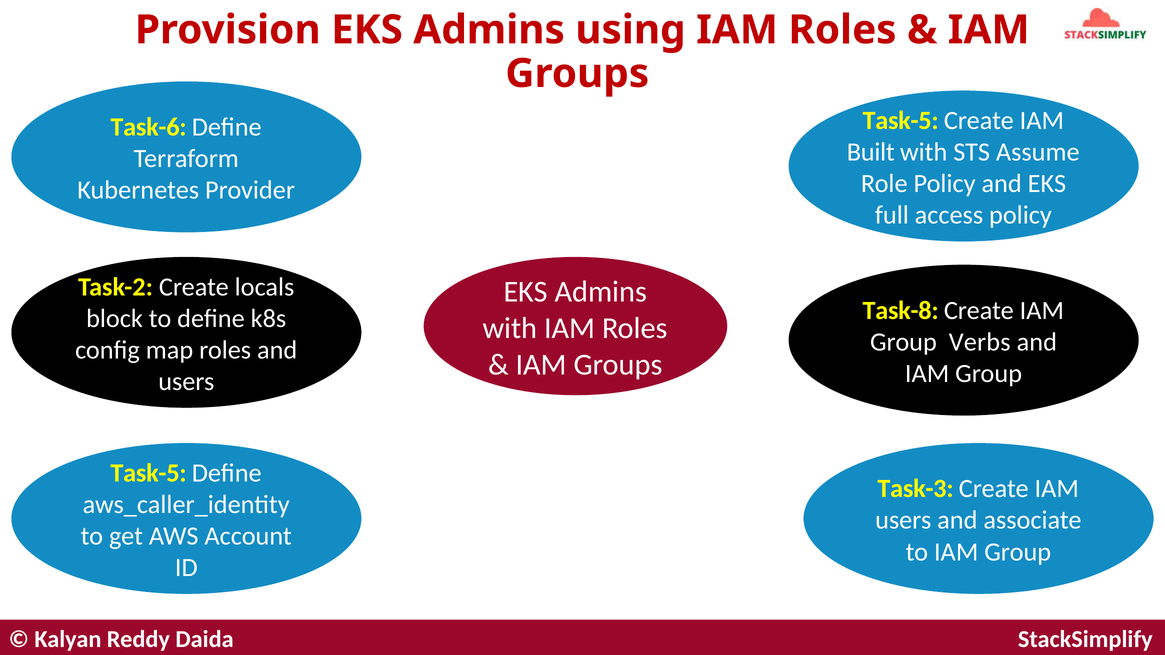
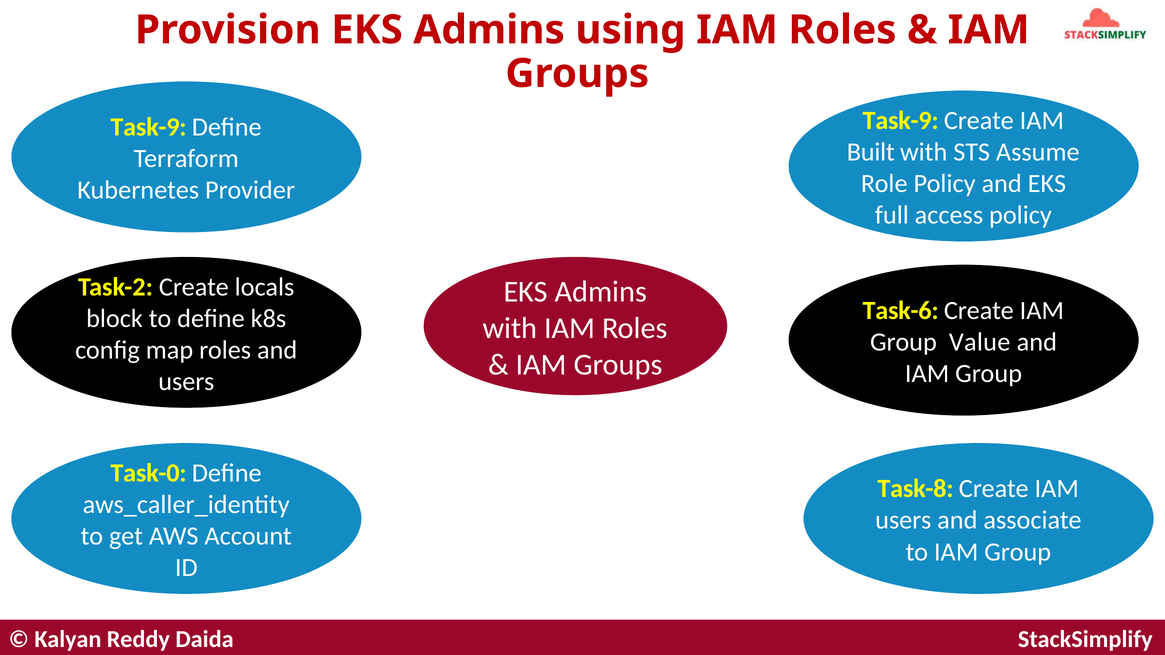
Task-5: Task-5 -> Task-9 (901, 121)
Task-6: Task-6 -> Task-9 (149, 127)
Task-8: Task-8 -> Task-6 (901, 311)
Verbs: Verbs -> Value (980, 342)
Task-5: Task-5 -> Task-0 (149, 473)
Task-3: Task-3 -> Task-8 (916, 489)
